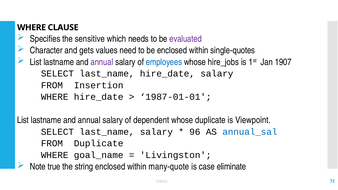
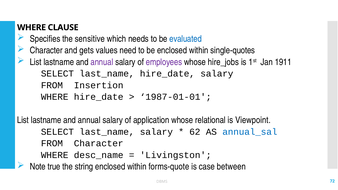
evaluated colour: purple -> blue (186, 39)
employees colour: blue -> purple (164, 62)
1907: 1907 -> 1911 (283, 62)
dependent: dependent -> application (151, 120)
whose duplicate: duplicate -> relational (210, 120)
96: 96 -> 62 (195, 132)
FROM Duplicate: Duplicate -> Character (99, 144)
goal_name: goal_name -> desc_name (99, 155)
many-quote: many-quote -> forms-quote (169, 167)
eliminate: eliminate -> between (231, 167)
